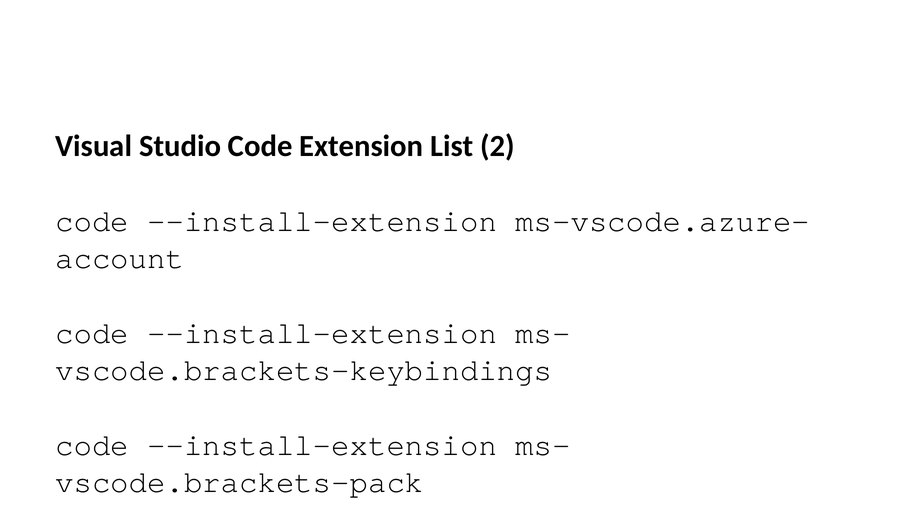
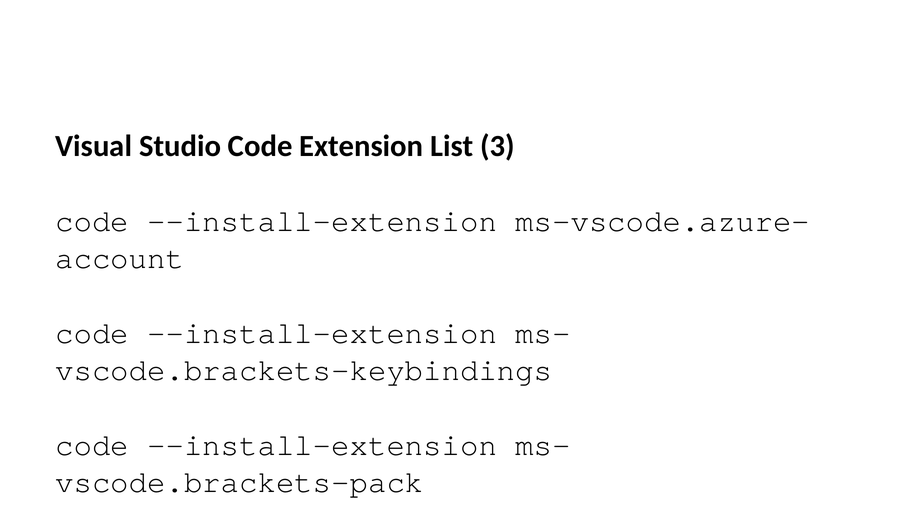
2: 2 -> 3 (497, 146)
